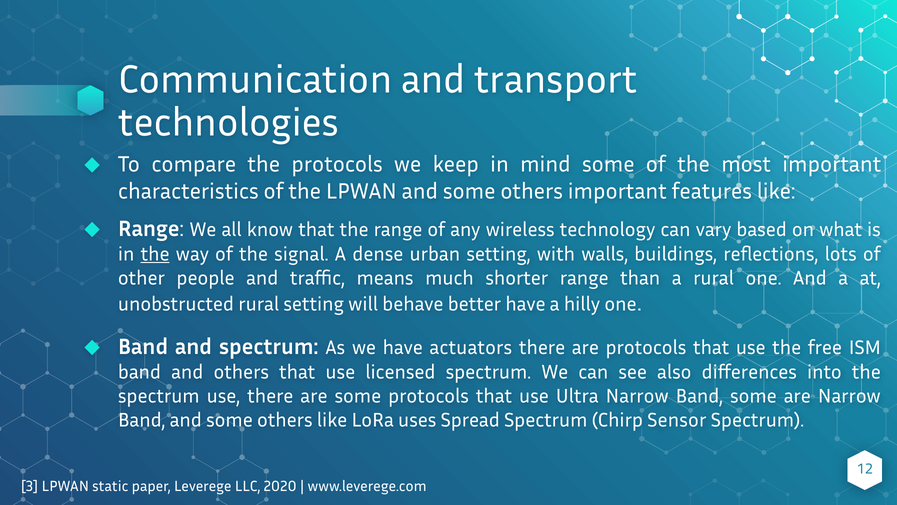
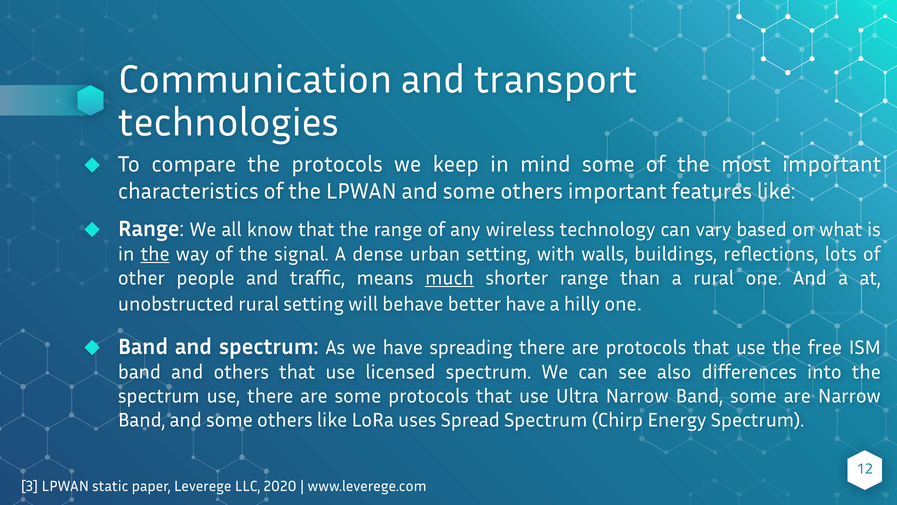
much underline: none -> present (449, 278)
actuators: actuators -> spreading (471, 348)
Sensor: Sensor -> Energy (677, 420)
